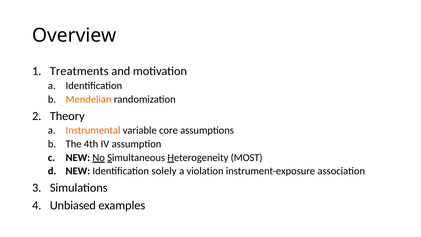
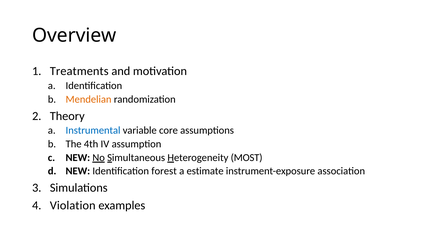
Instrumental colour: orange -> blue (93, 130)
solely: solely -> forest (164, 171)
violation: violation -> estimate (205, 171)
Unbiased: Unbiased -> Violation (73, 205)
